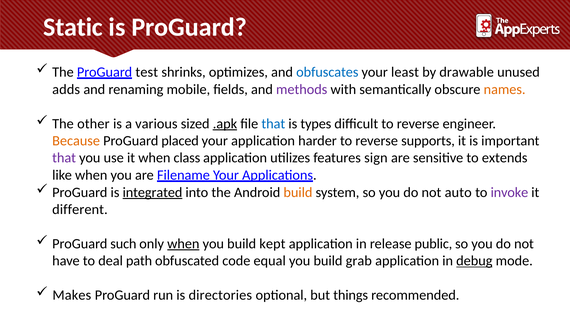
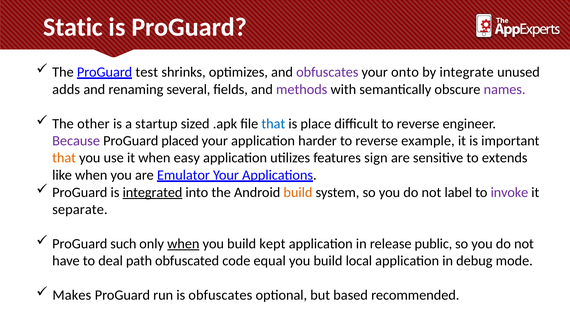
obfuscates colour: blue -> purple (327, 72)
least: least -> onto (405, 72)
drawable: drawable -> integrate (467, 72)
mobile: mobile -> several (188, 89)
names colour: orange -> purple (505, 89)
various: various -> startup (156, 124)
.apk underline: present -> none (225, 124)
types: types -> place (316, 124)
Because colour: orange -> purple (76, 141)
supports: supports -> example (428, 141)
that colour: purple -> orange (64, 158)
class: class -> easy (187, 158)
Filename: Filename -> Emulator (183, 175)
auto: auto -> label (458, 192)
different: different -> separate (80, 209)
grab: grab -> local (359, 261)
debug underline: present -> none (474, 261)
is directories: directories -> obfuscates (220, 295)
things: things -> based (351, 295)
